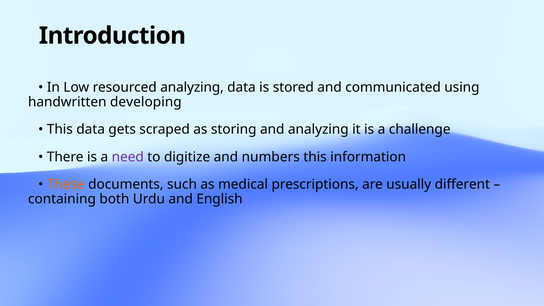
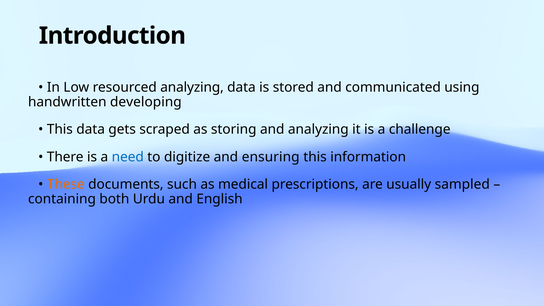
need colour: purple -> blue (128, 157)
numbers: numbers -> ensuring (271, 157)
different: different -> sampled (462, 184)
